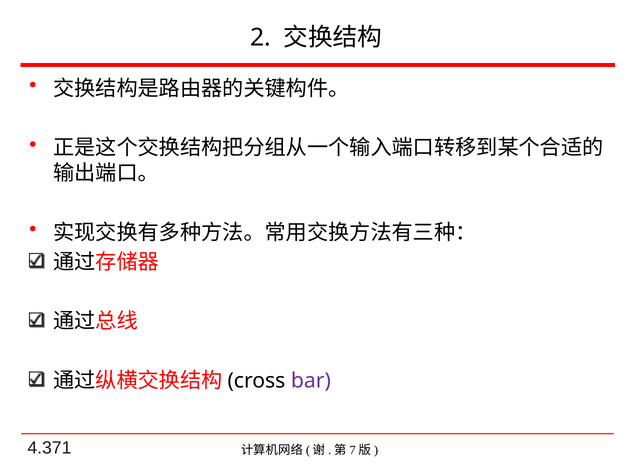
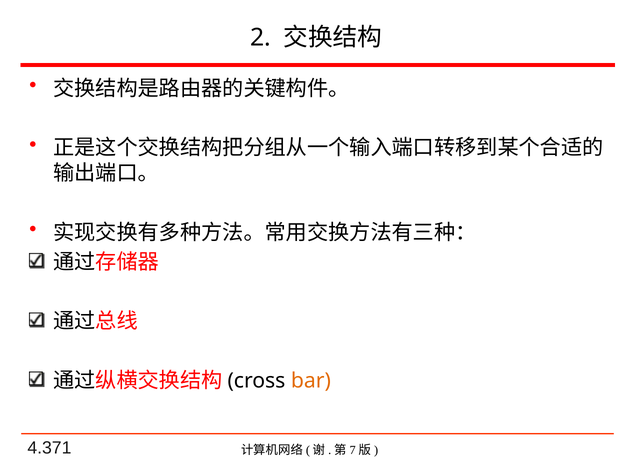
bar colour: purple -> orange (311, 381)
